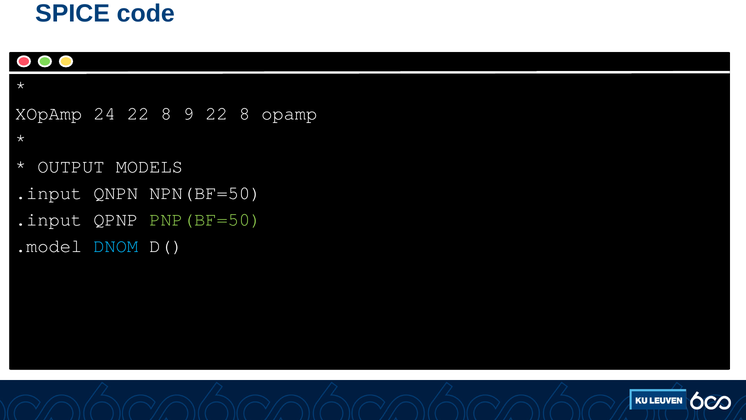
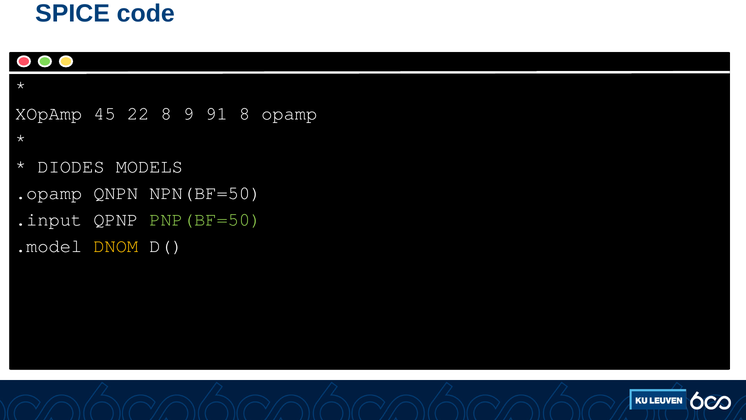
24: 24 -> 45 (105, 114)
9 22: 22 -> 91 (217, 114)
OUTPUT: OUTPUT -> DIODES (71, 166)
.input: .input -> .opamp (49, 193)
DNOM colour: light blue -> yellow (116, 246)
